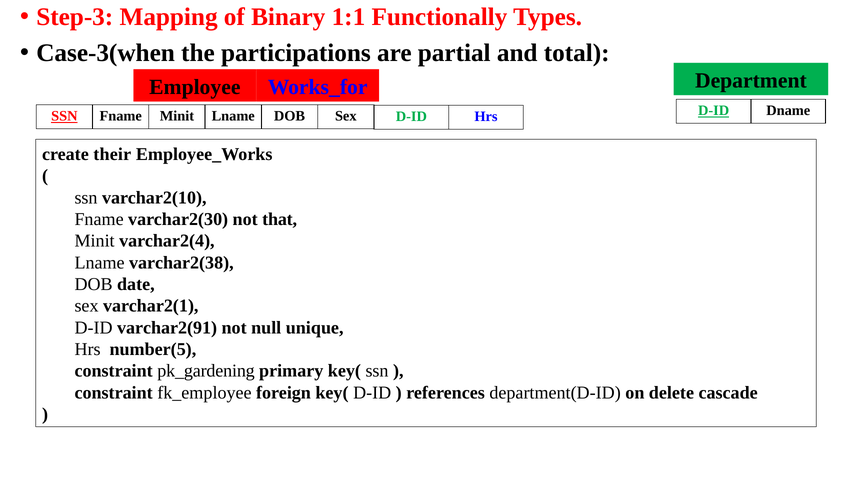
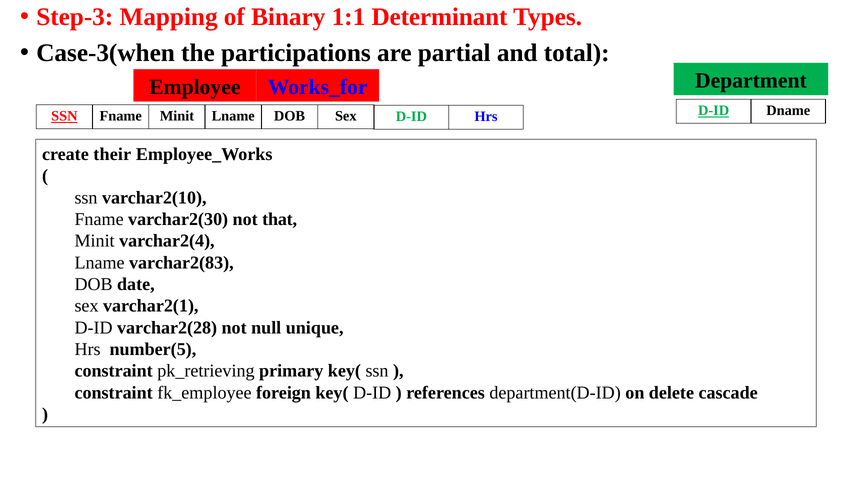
Functionally: Functionally -> Determinant (440, 17)
varchar2(38: varchar2(38 -> varchar2(83 (181, 263)
varchar2(91: varchar2(91 -> varchar2(28 (167, 328)
pk_gardening: pk_gardening -> pk_retrieving (206, 371)
